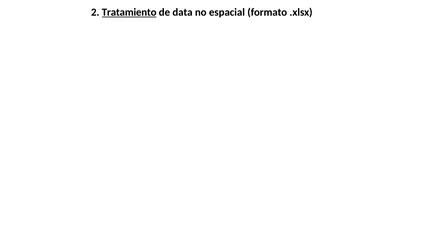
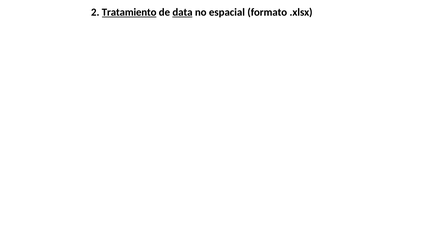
data underline: none -> present (183, 12)
